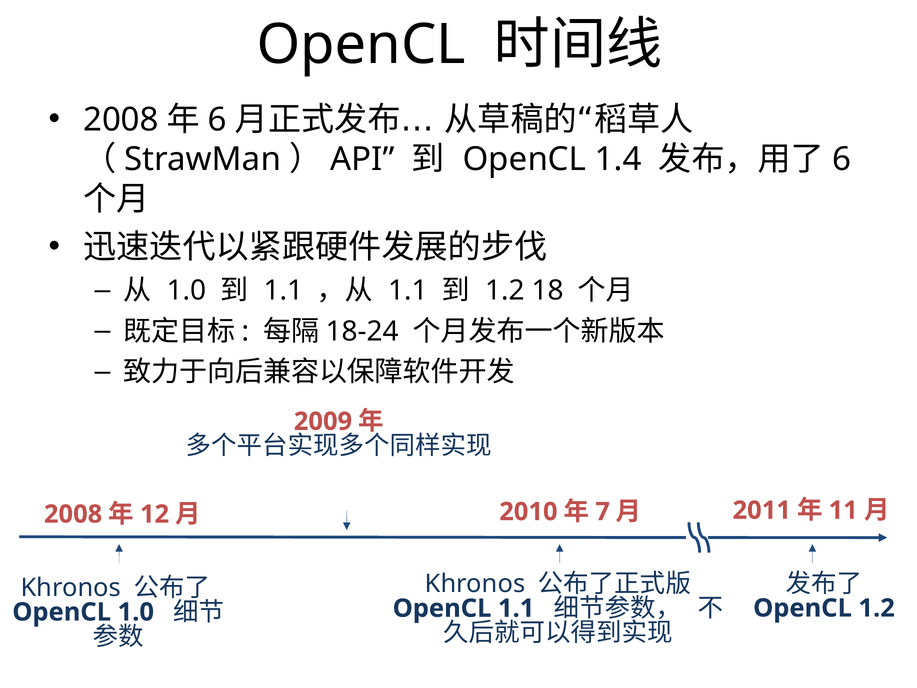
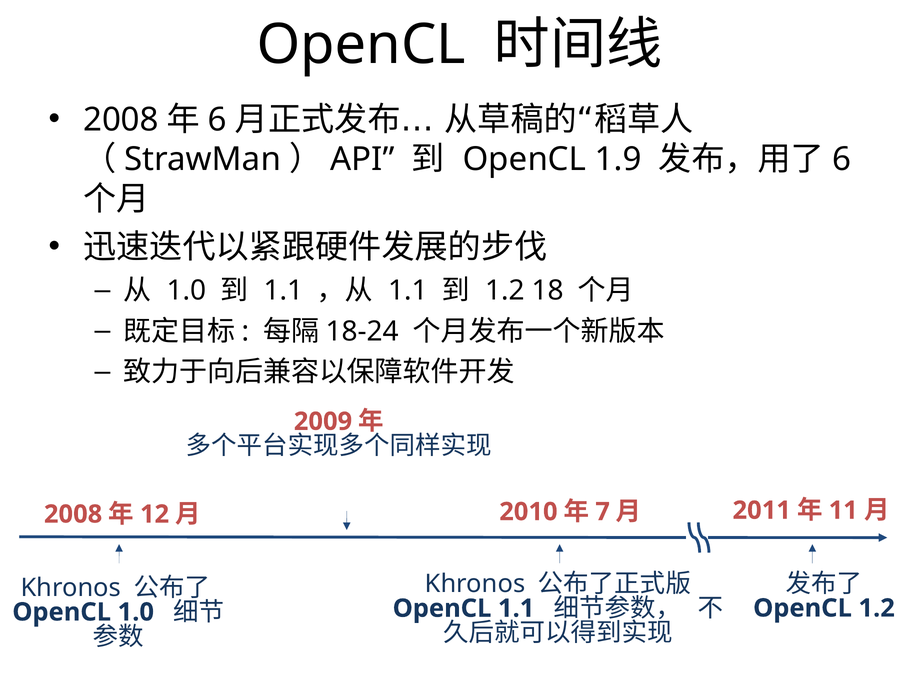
1.4: 1.4 -> 1.9 (618, 159)
